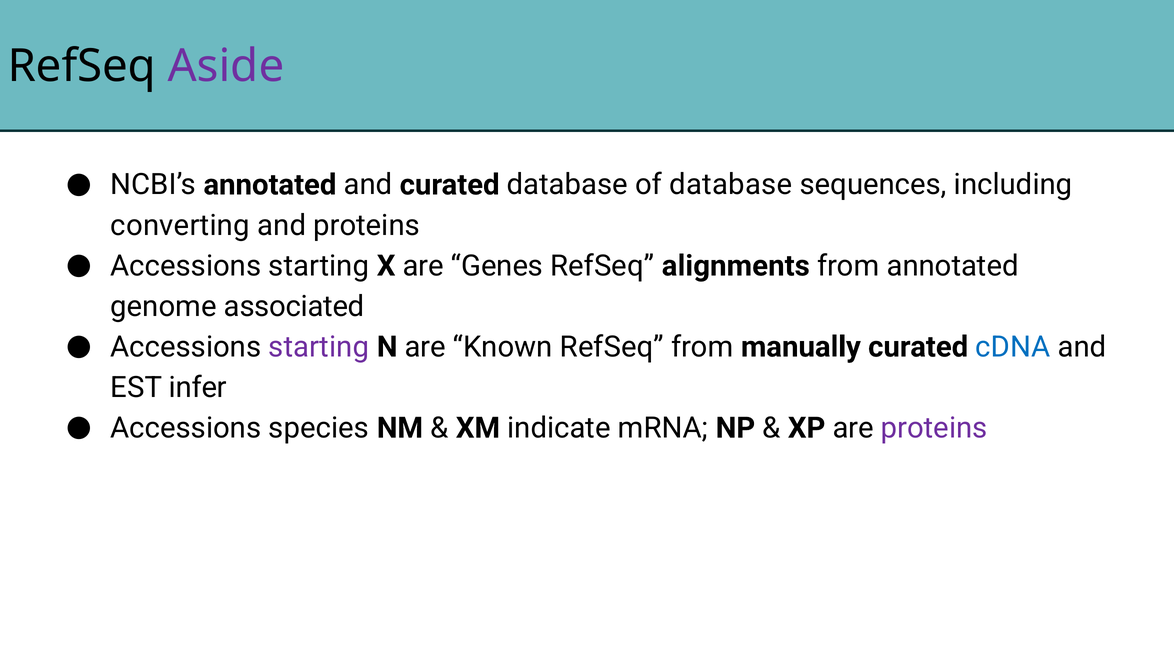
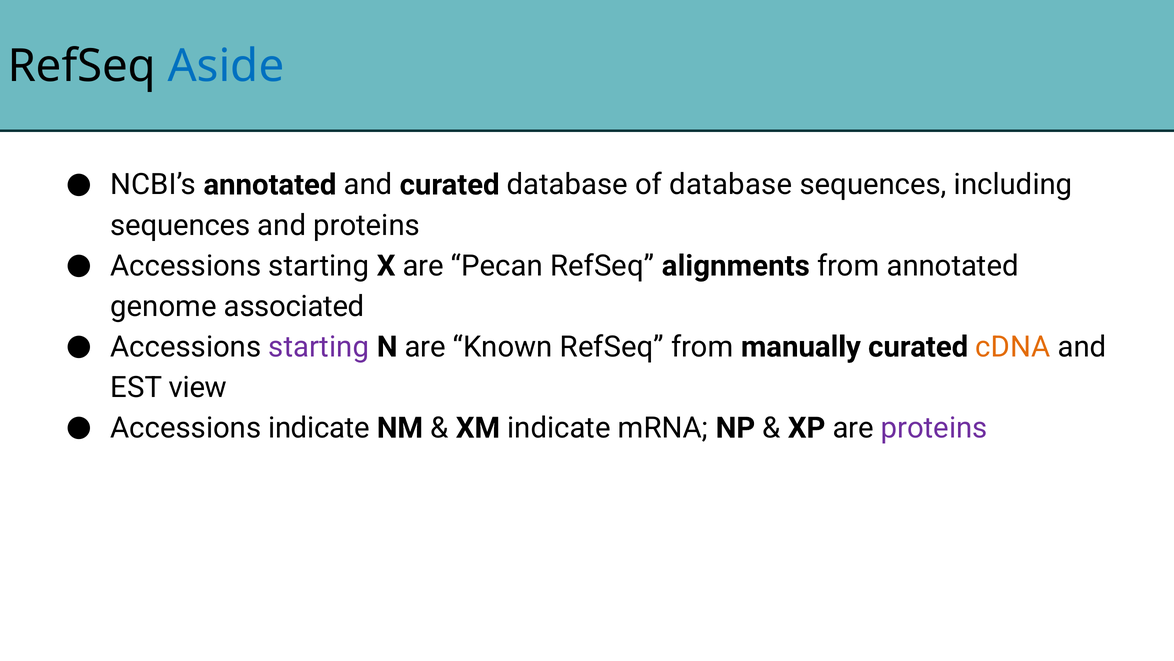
Aside colour: purple -> blue (226, 66)
converting: converting -> sequences (180, 225)
Genes: Genes -> Pecan (497, 266)
cDNA colour: blue -> orange (1013, 347)
infer: infer -> view (198, 387)
Accessions species: species -> indicate (319, 428)
